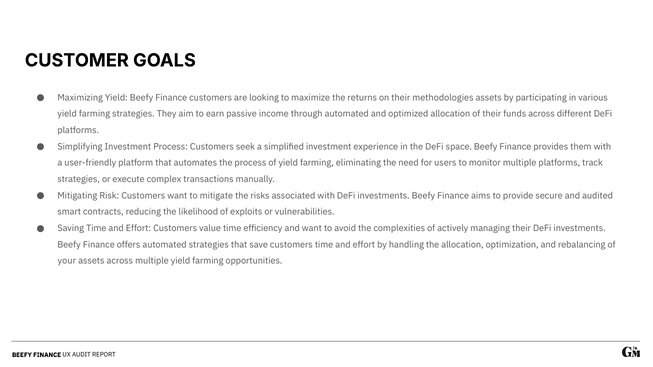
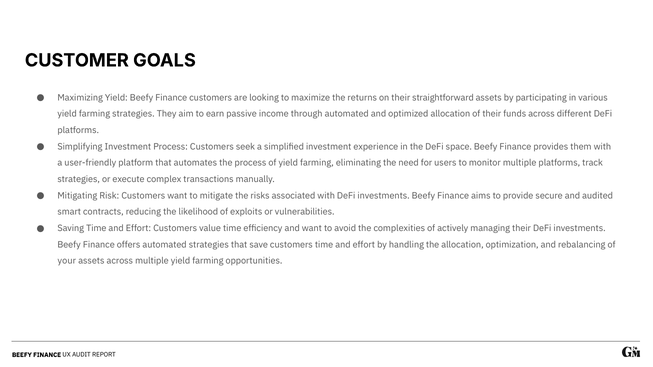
methodologies: methodologies -> straightforward (443, 98)
